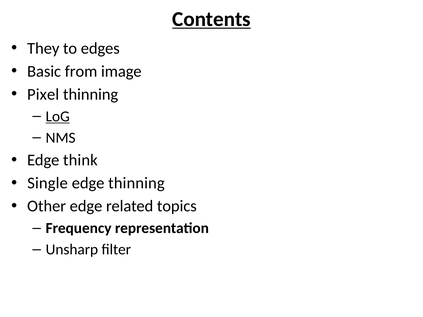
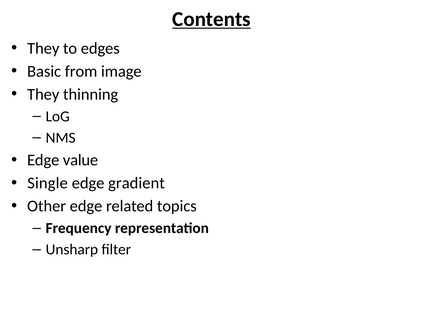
Pixel: Pixel -> They (43, 94)
LoG underline: present -> none (58, 116)
think: think -> value (81, 160)
edge thinning: thinning -> gradient (136, 183)
